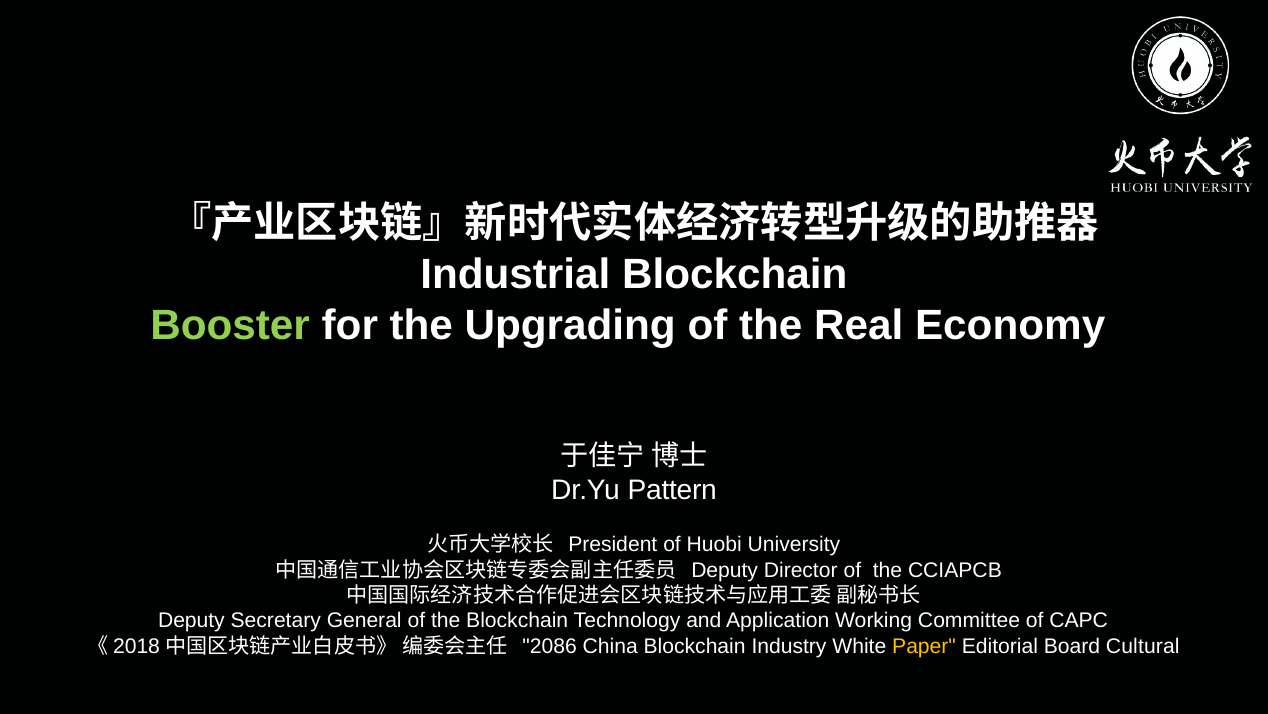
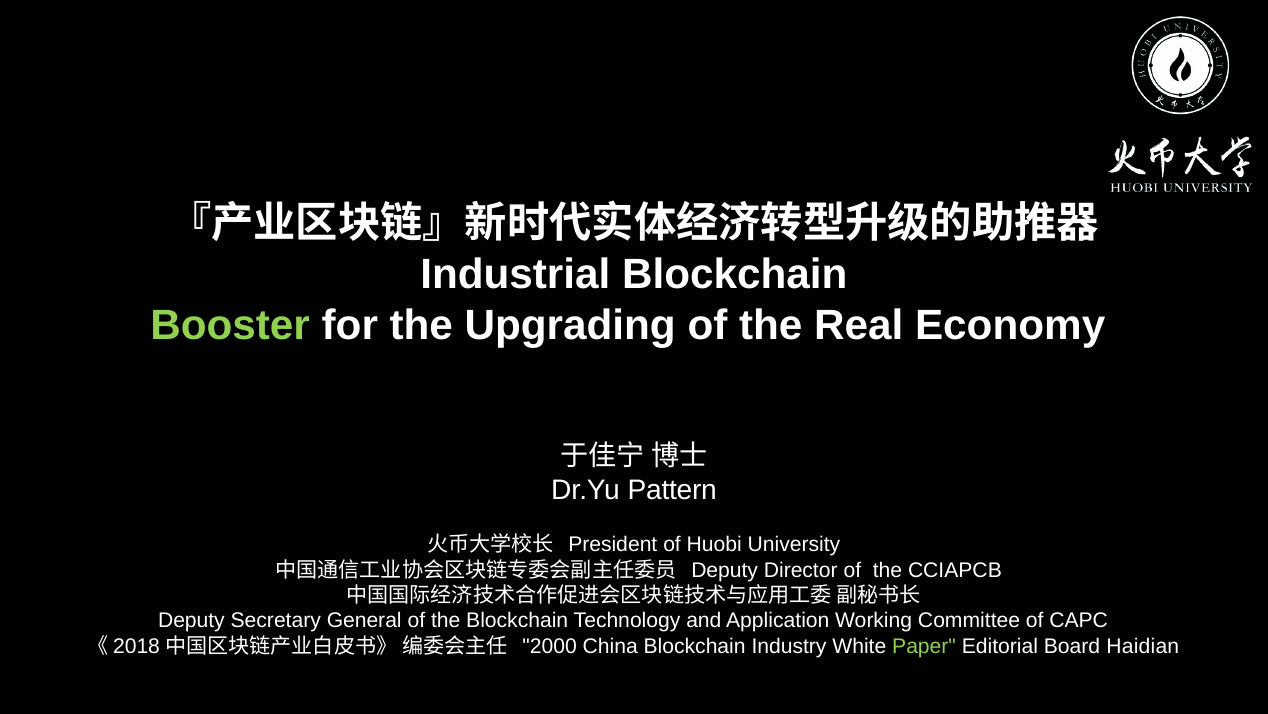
2086: 2086 -> 2000 (550, 646)
Paper colour: yellow -> light green (924, 646)
Cultural: Cultural -> Haidian (1143, 646)
